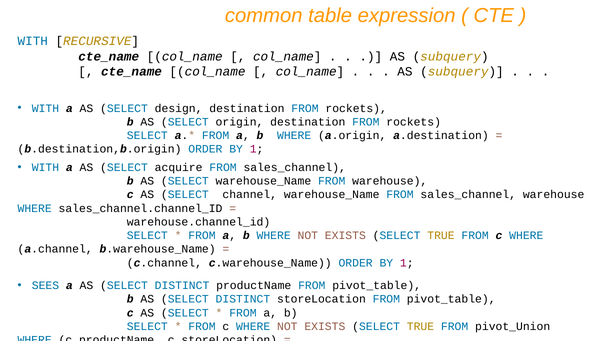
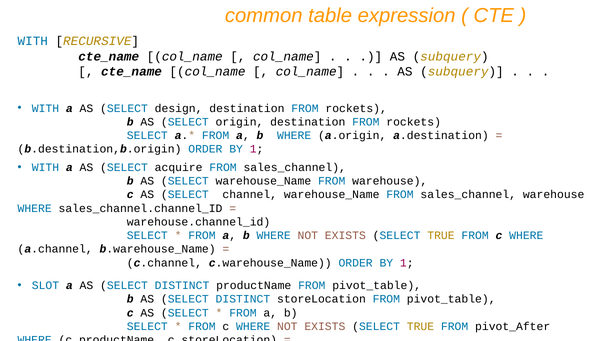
SEES: SEES -> SLOT (45, 286)
pivot_Union: pivot_Union -> pivot_After (513, 327)
